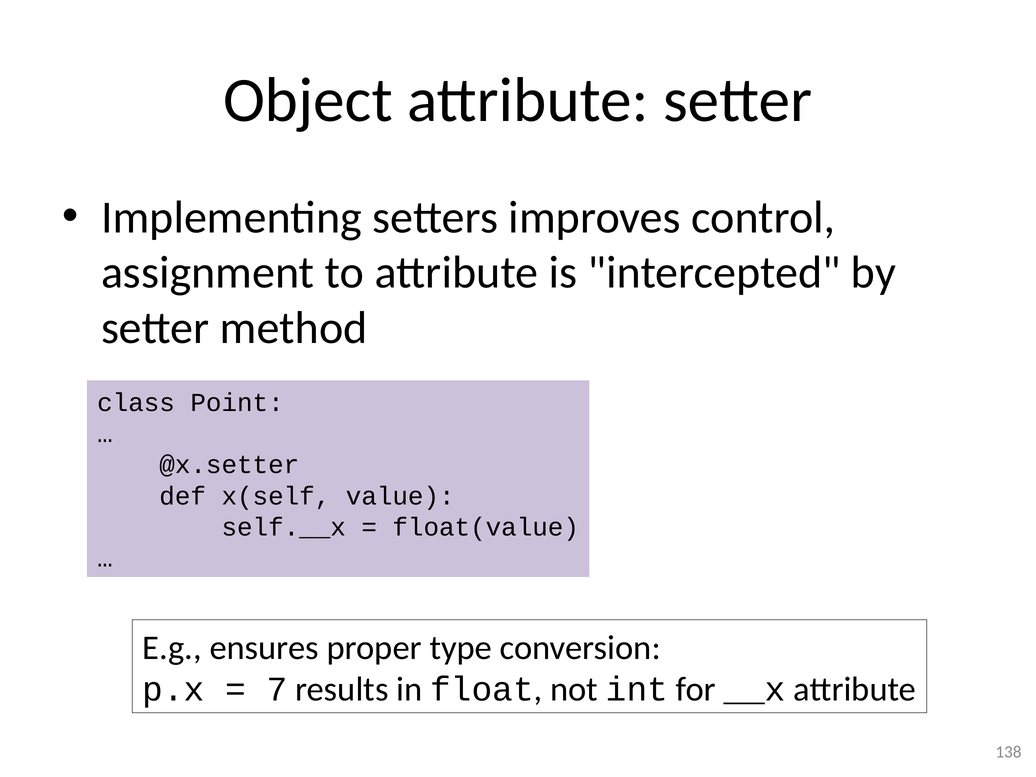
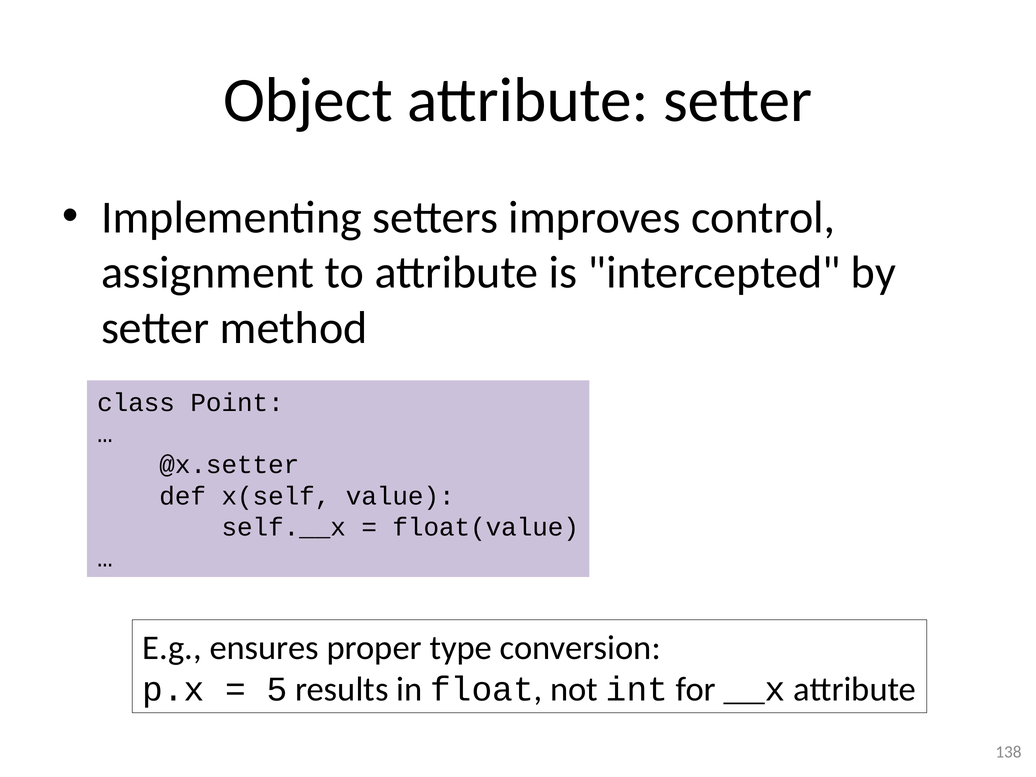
7: 7 -> 5 (277, 690)
